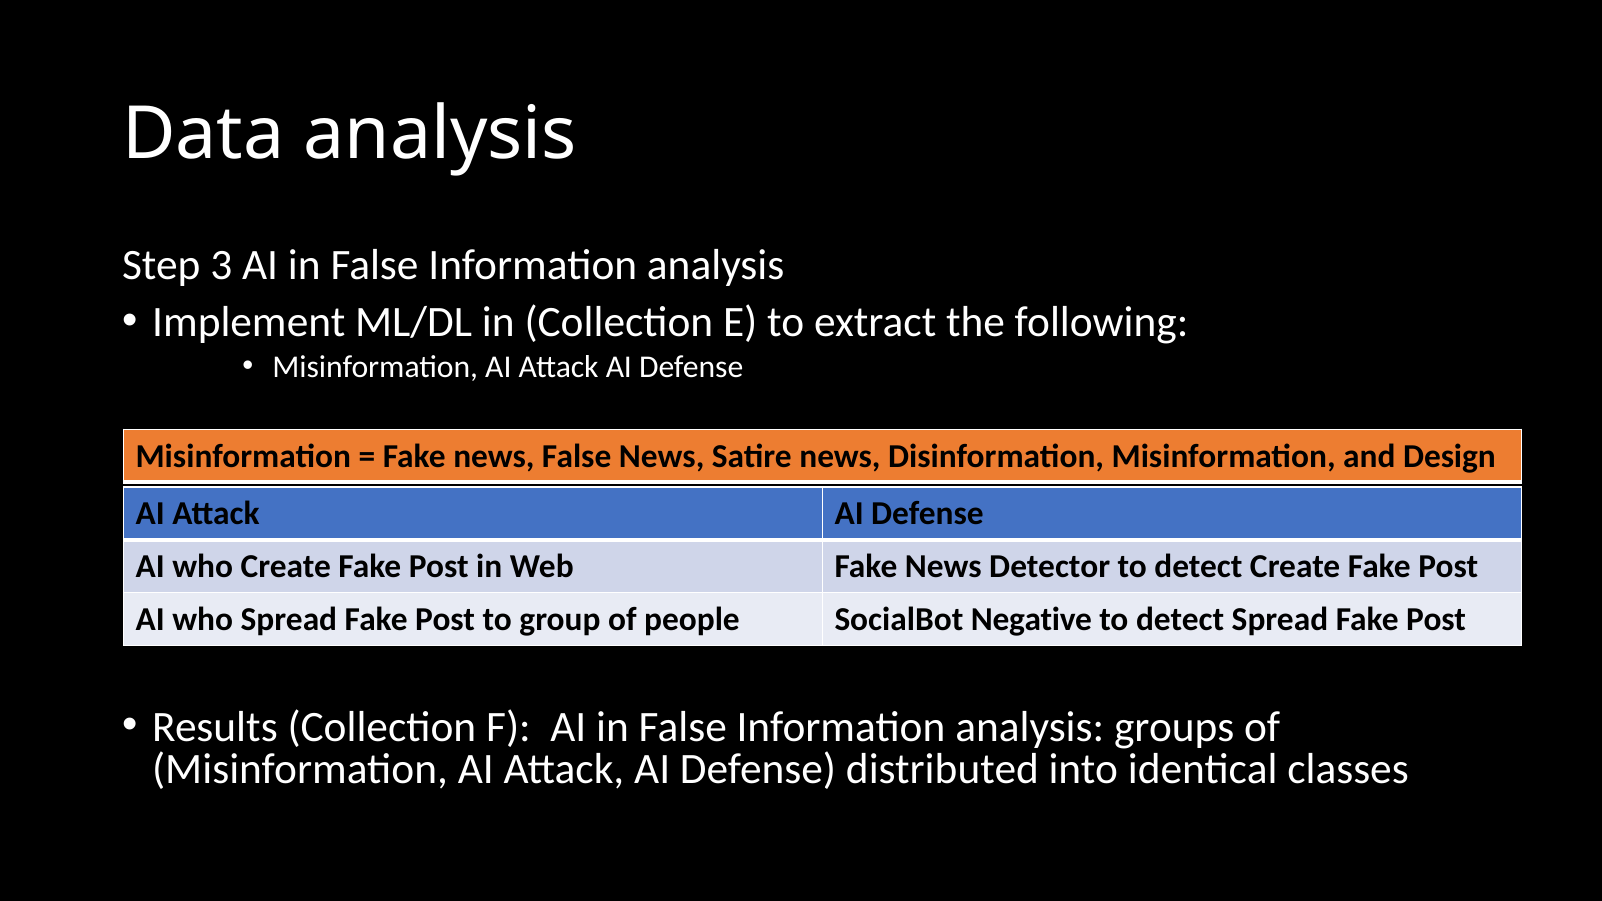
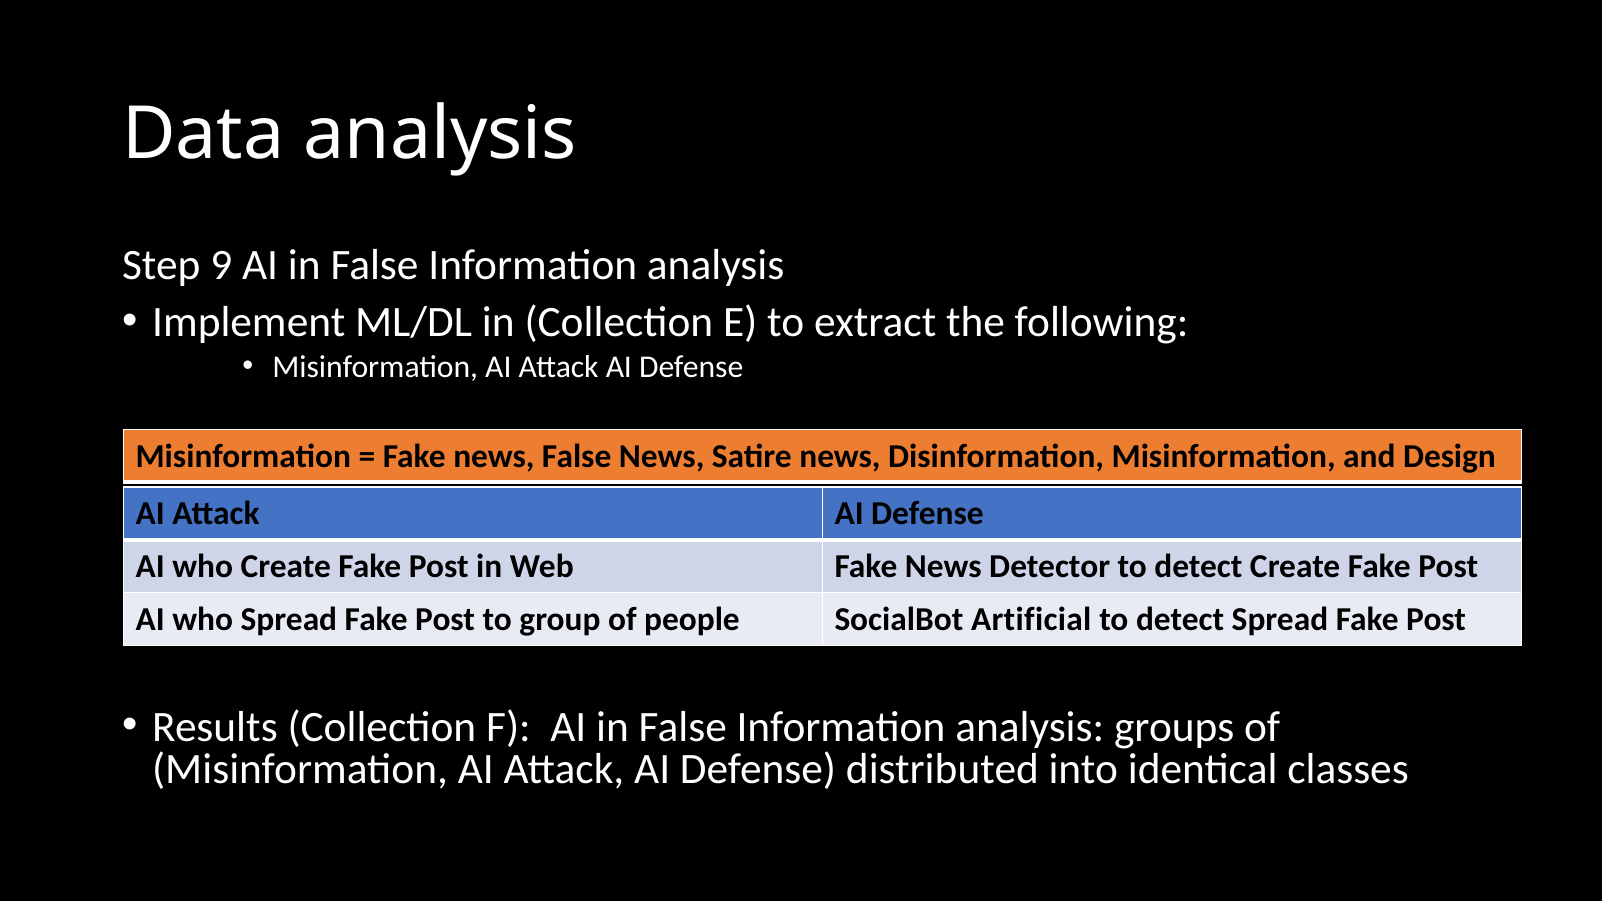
3: 3 -> 9 (221, 265)
Negative: Negative -> Artificial (1031, 620)
